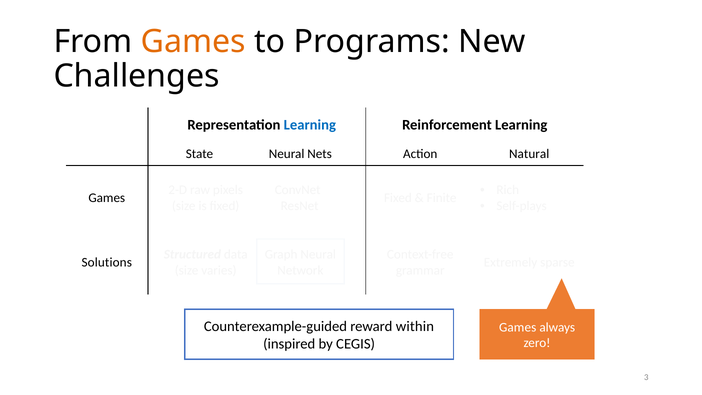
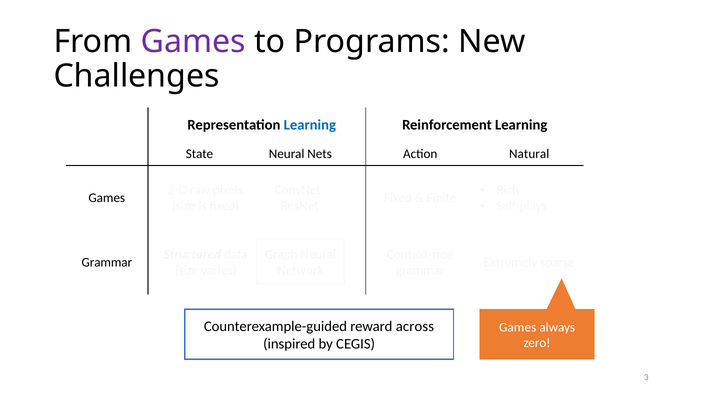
Games colour: orange -> purple (193, 42)
Solutions: Solutions -> Grammar (107, 263)
within: within -> across (415, 326)
